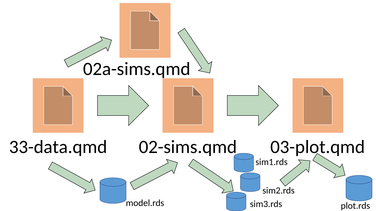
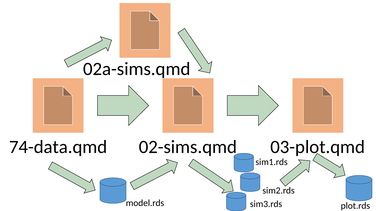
33-data.qmd: 33-data.qmd -> 74-data.qmd (58, 147)
